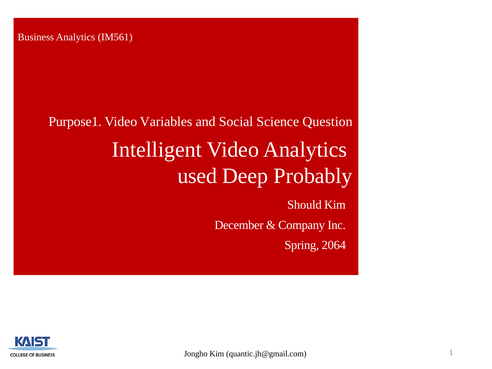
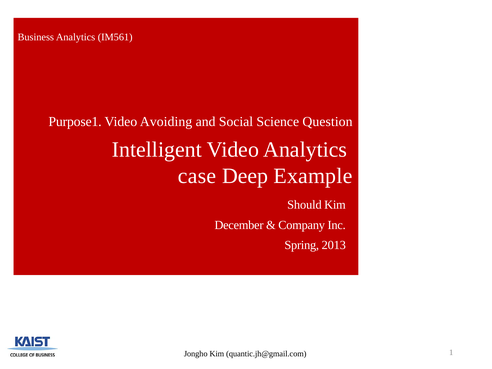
Variables: Variables -> Avoiding (166, 122)
used: used -> case (197, 176)
Probably: Probably -> Example (313, 176)
2064: 2064 -> 2013 (334, 245)
